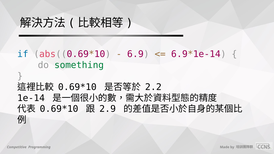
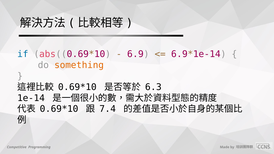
something colour: green -> orange (79, 65)
2.2: 2.2 -> 6.3 (153, 87)
2.9: 2.9 -> 7.4 (108, 109)
